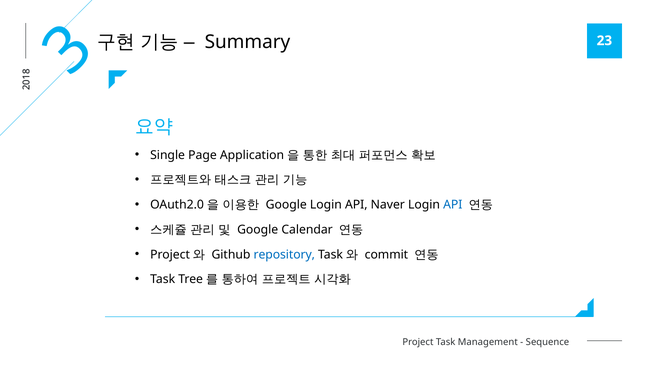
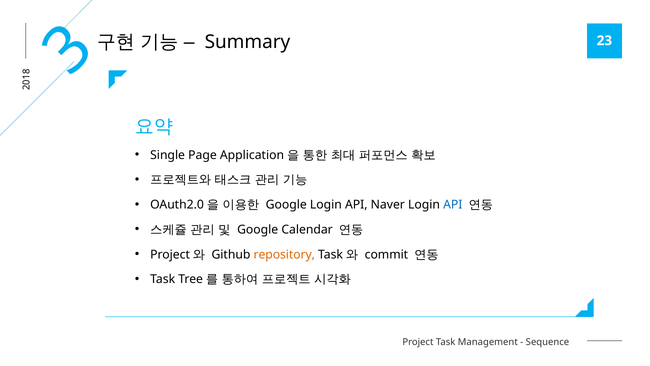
repository colour: blue -> orange (284, 254)
